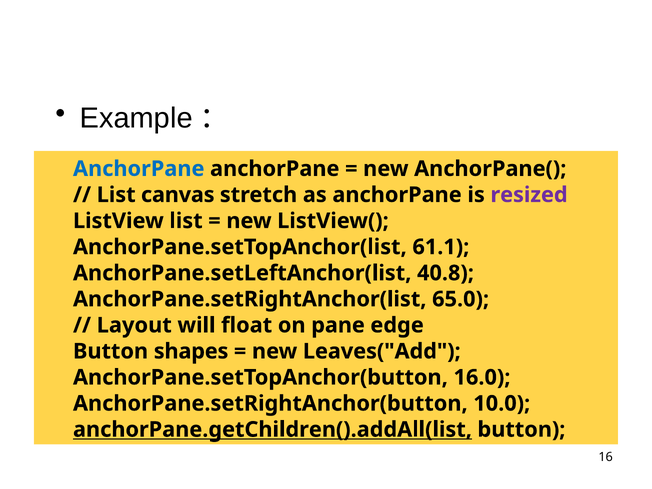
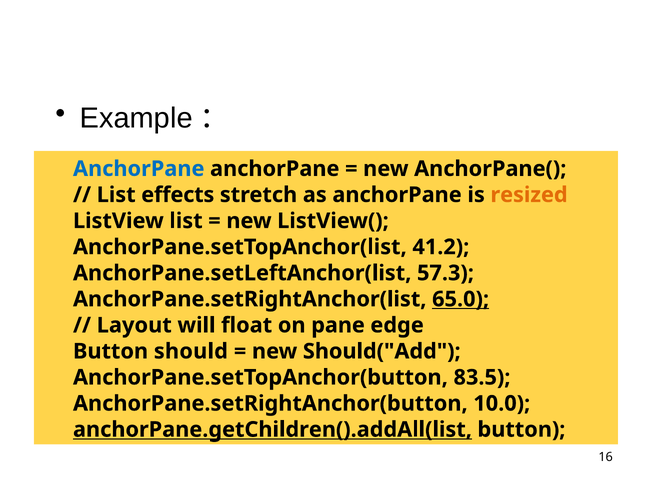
canvas: canvas -> effects (178, 195)
resized colour: purple -> orange (529, 195)
61.1: 61.1 -> 41.2 (441, 247)
40.8: 40.8 -> 57.3 (445, 273)
65.0 underline: none -> present (461, 299)
shapes: shapes -> should (191, 351)
Leaves("Add: Leaves("Add -> Should("Add (382, 351)
16.0: 16.0 -> 83.5 (482, 377)
